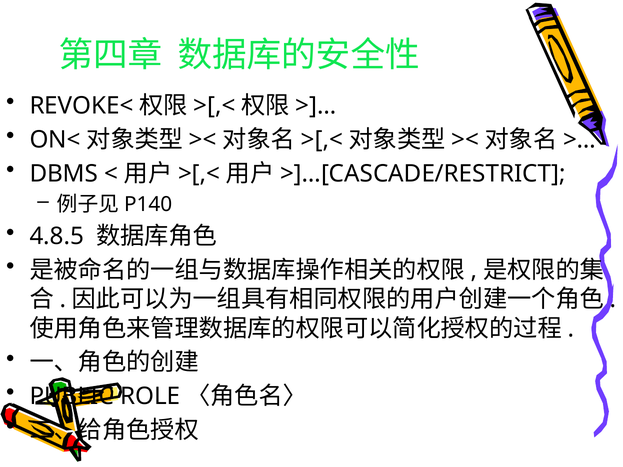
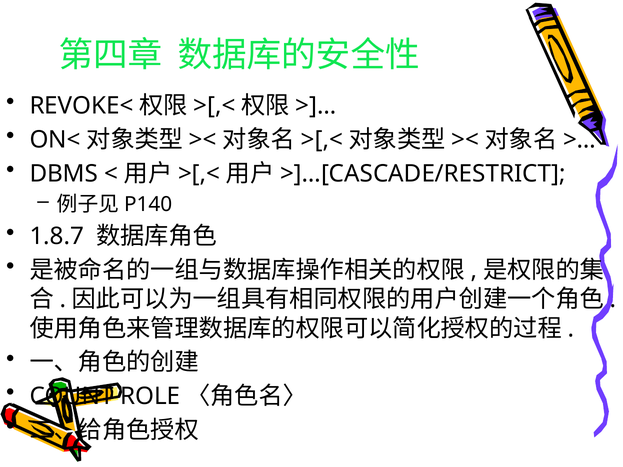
4.8.5: 4.8.5 -> 1.8.7 (57, 237)
PUBLIC: PUBLIC -> COUNT (72, 397)
